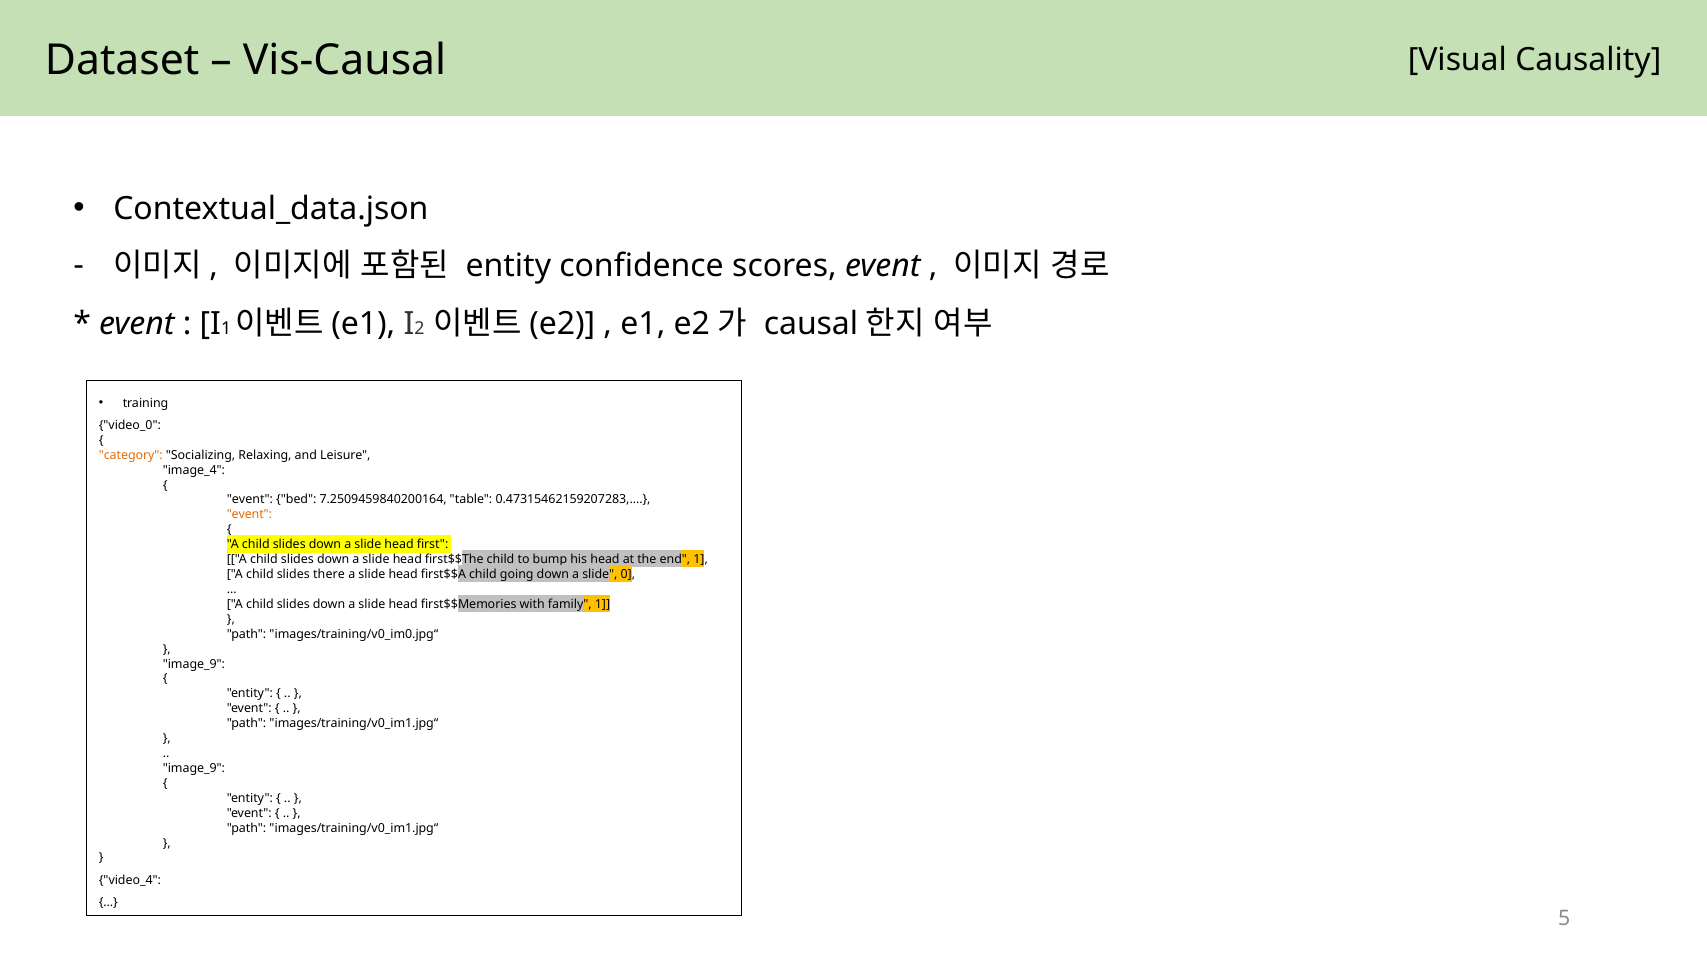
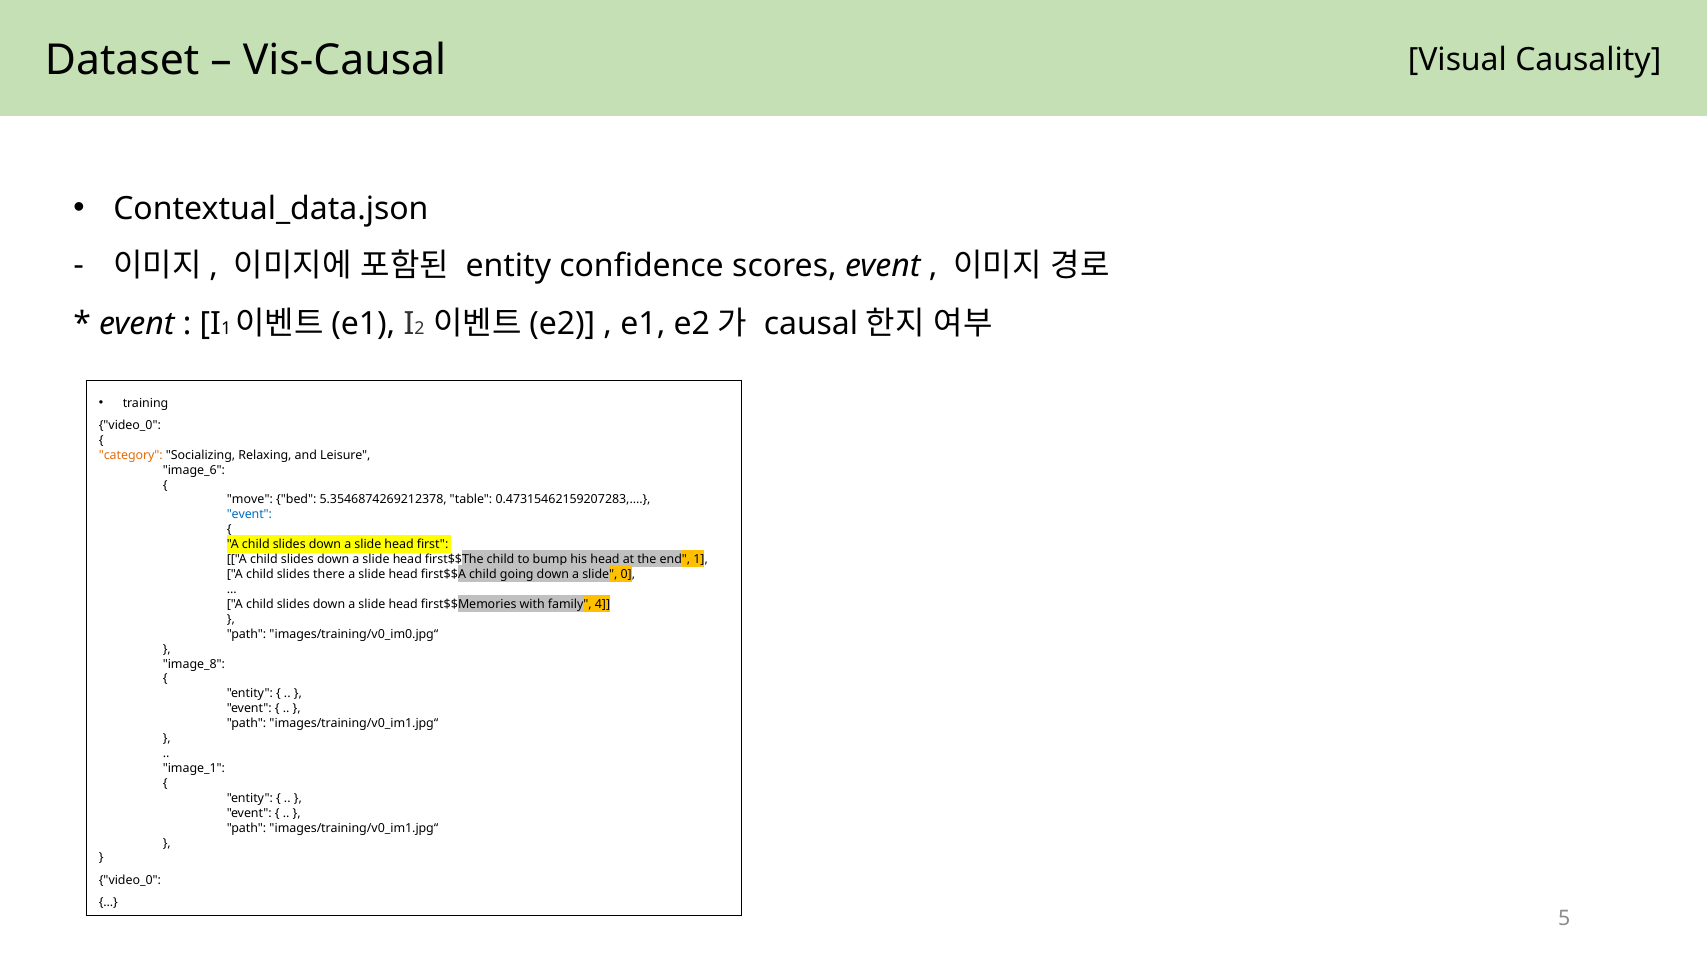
image_4: image_4 -> image_6 (194, 470)
event: event -> move (250, 500)
7.2509459840200164: 7.2509459840200164 -> 5.3546874269212378 (383, 500)
event colour: orange -> blue (249, 515)
family 1: 1 -> 4 (603, 604)
image_9: image_9 -> image_8 (194, 664)
image_9: image_9 -> image_1 (194, 769)
video_4: video_4 -> video_0 (130, 880)
